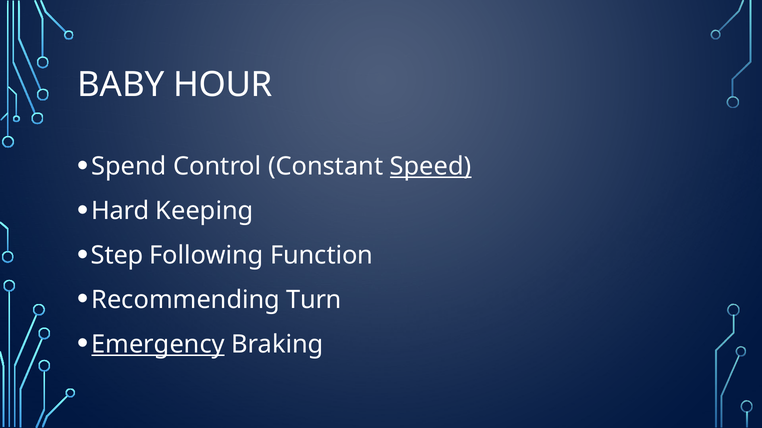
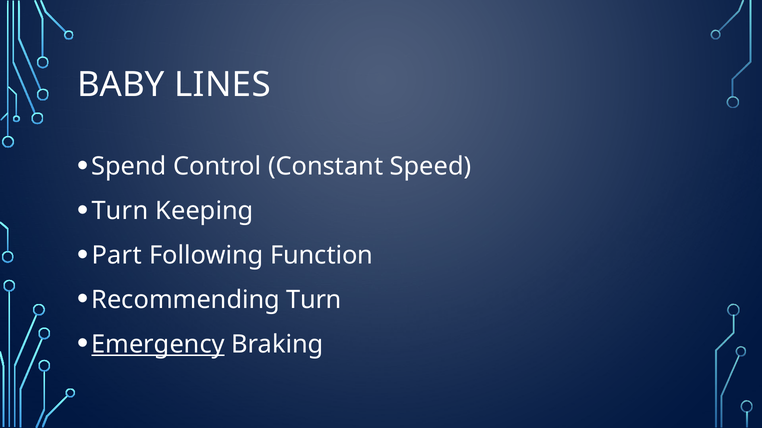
HOUR: HOUR -> LINES (223, 85)
Speed underline: present -> none (431, 167)
Hard: Hard -> Turn (120, 211)
Step: Step -> Part (117, 256)
